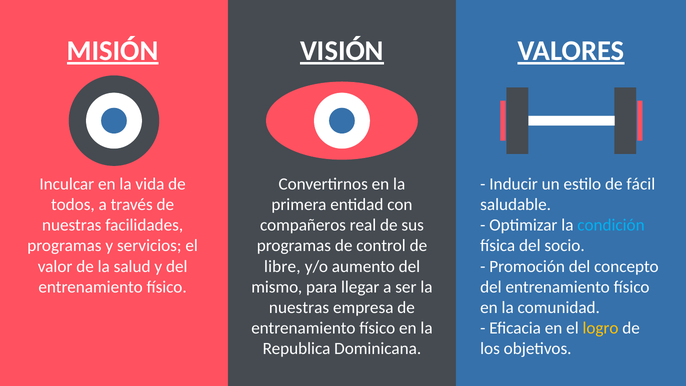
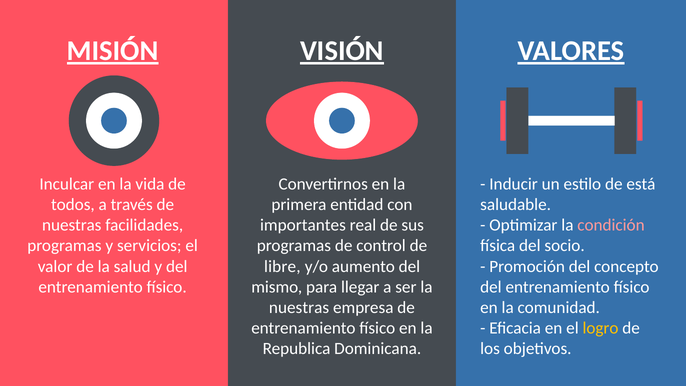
fácil: fácil -> está (641, 184)
compañeros: compañeros -> importantes (303, 225)
condición colour: light blue -> pink (611, 225)
